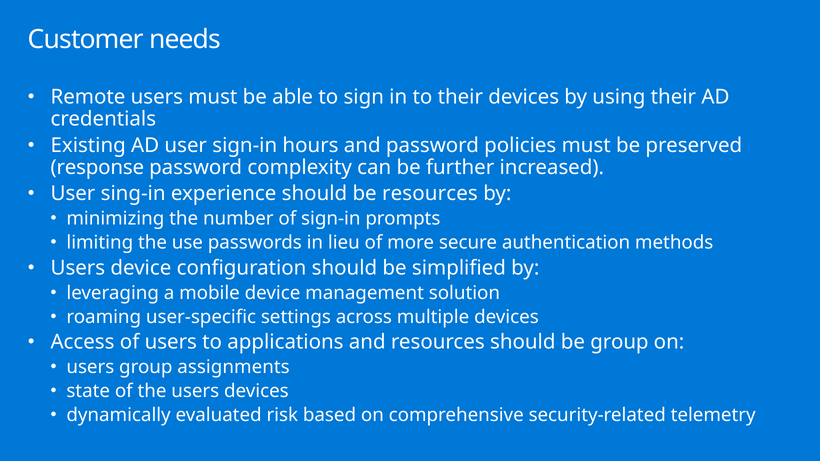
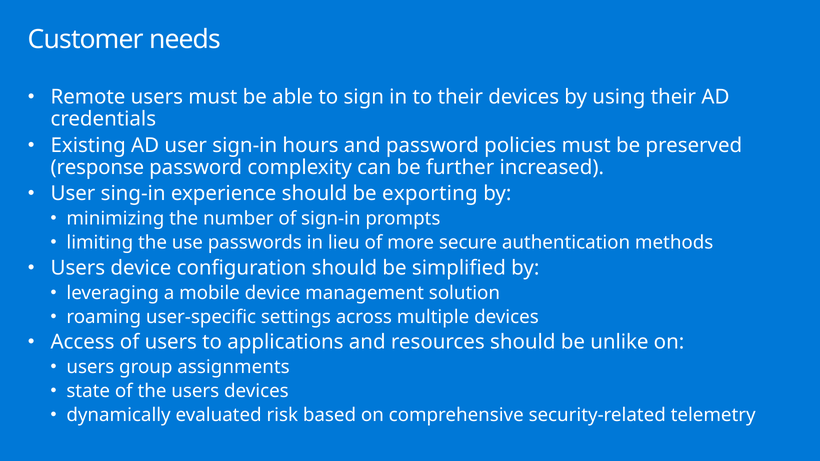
be resources: resources -> exporting (430, 194)
be group: group -> unlike (619, 342)
